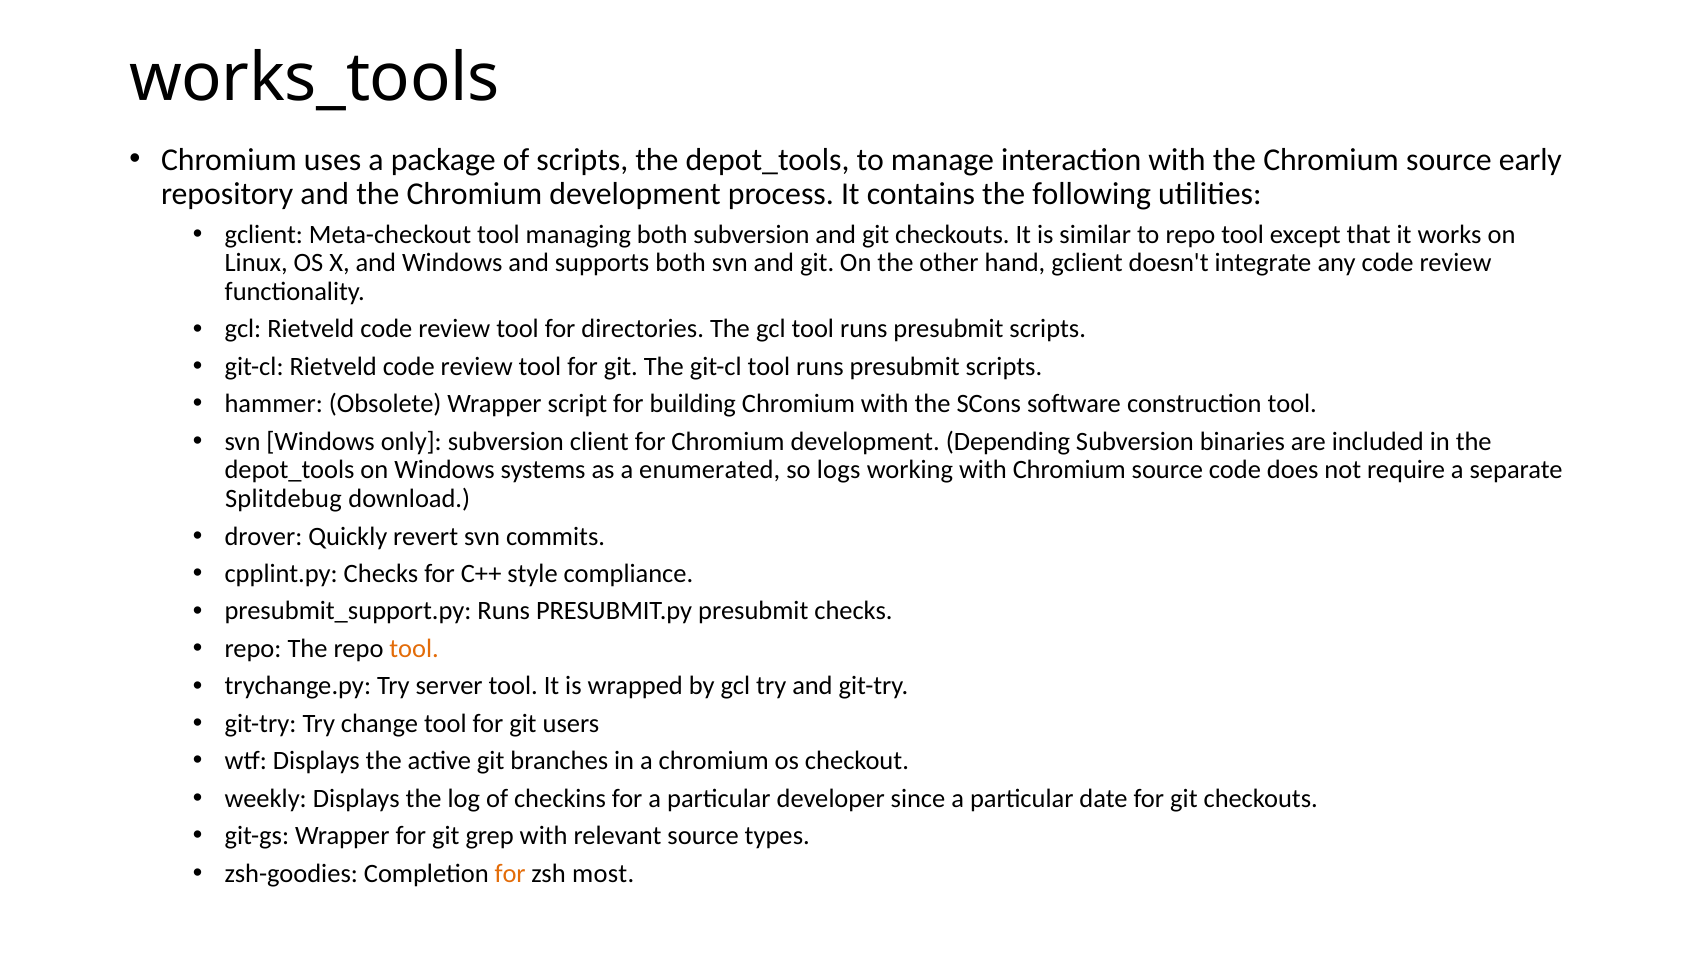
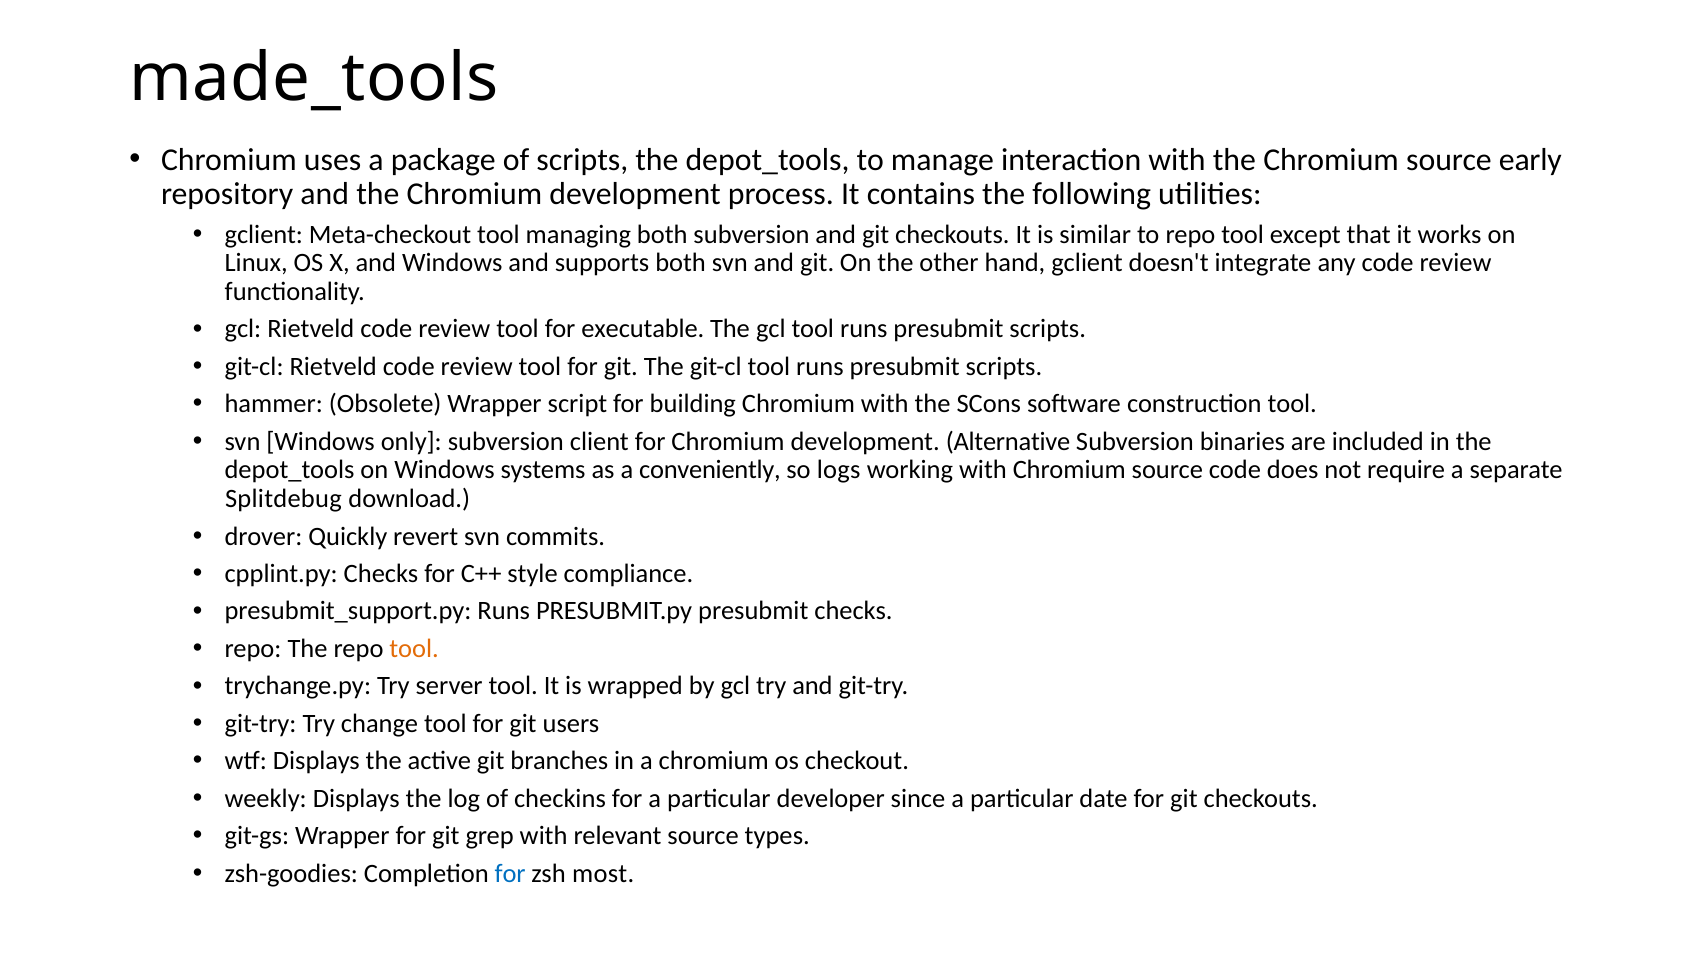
works_tools: works_tools -> made_tools (314, 79)
directories: directories -> executable (643, 329)
Depending: Depending -> Alternative (1008, 442)
enumerated: enumerated -> conveniently (710, 470)
for colour: orange -> blue (510, 873)
